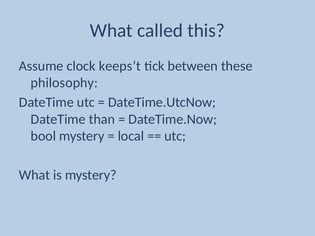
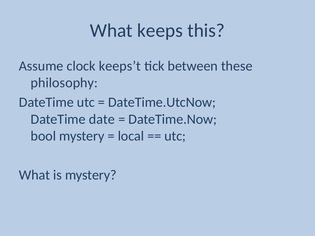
called: called -> keeps (160, 30)
than: than -> date (102, 119)
